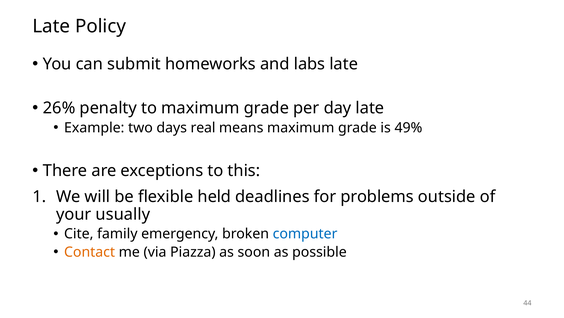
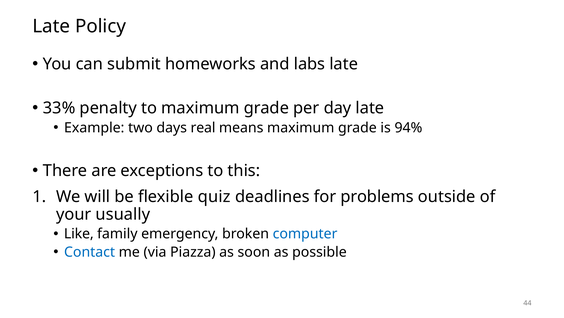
26%: 26% -> 33% (59, 108)
49%: 49% -> 94% (408, 127)
held: held -> quiz (214, 196)
Cite: Cite -> Like (79, 233)
Contact colour: orange -> blue (90, 252)
